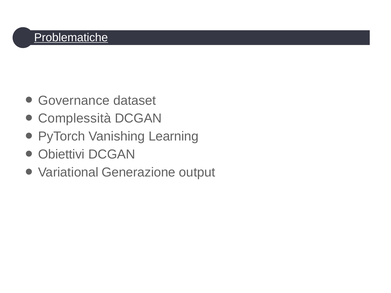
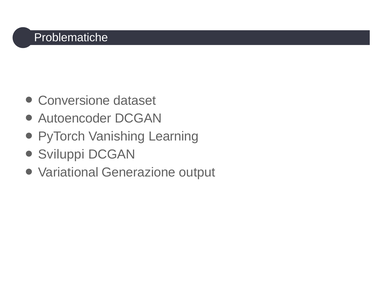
Problematiche underline: present -> none (71, 38)
Governance: Governance -> Conversione (74, 101)
Complessità: Complessità -> Autoencoder (75, 119)
Obiettivi: Obiettivi -> Sviluppi (61, 155)
